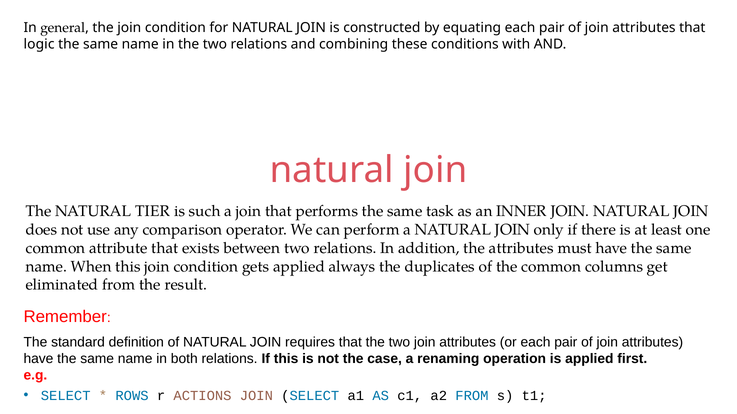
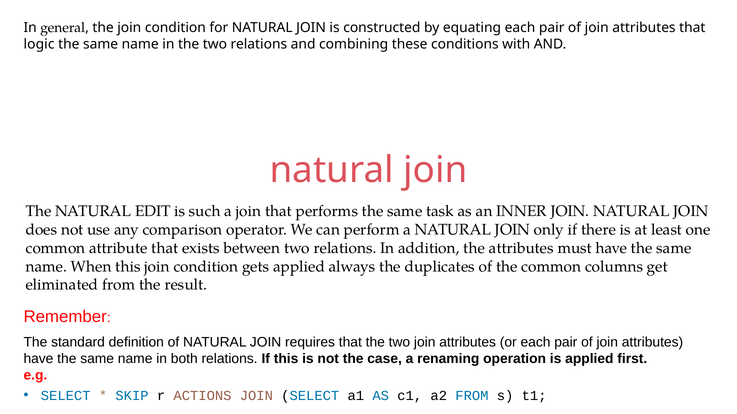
TIER: TIER -> EDIT (153, 212)
ROWS: ROWS -> SKIP (132, 396)
